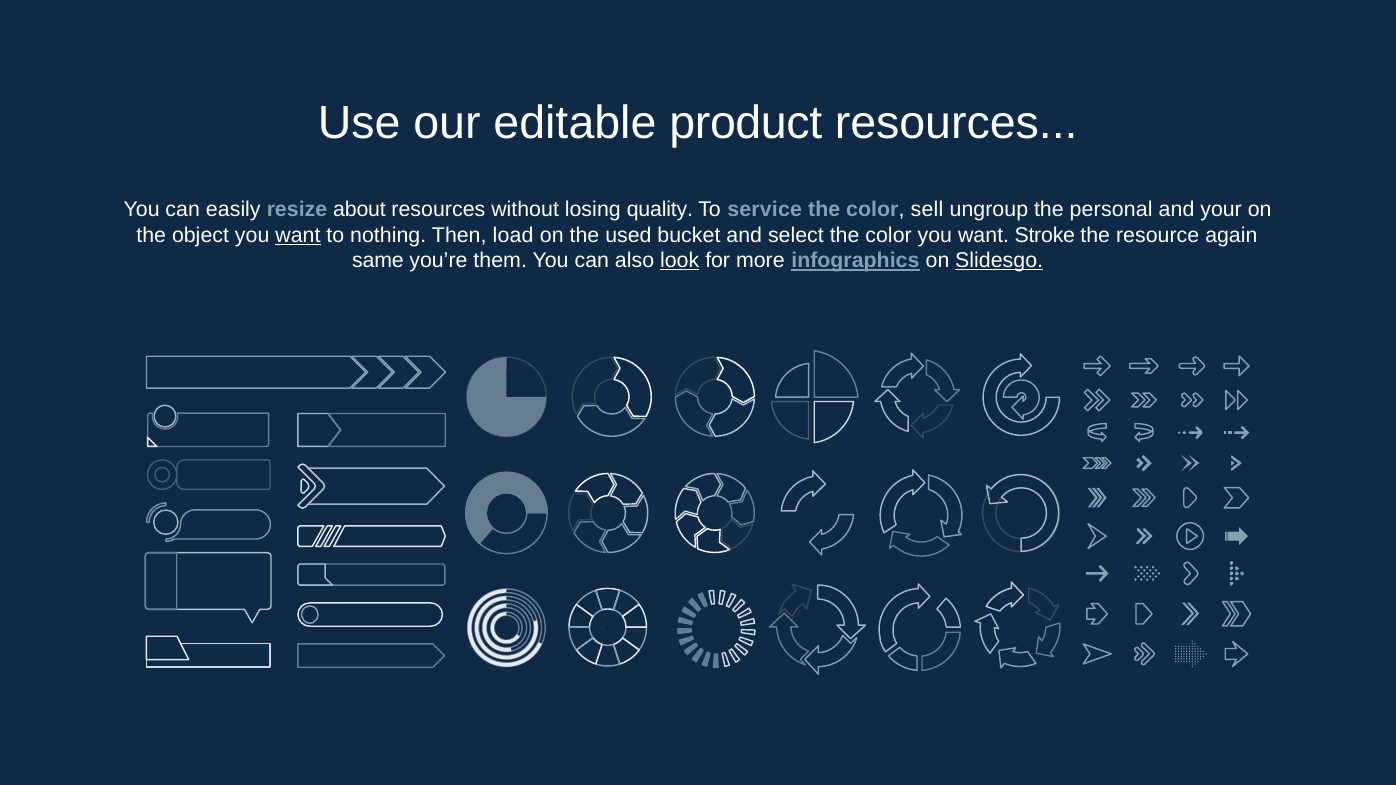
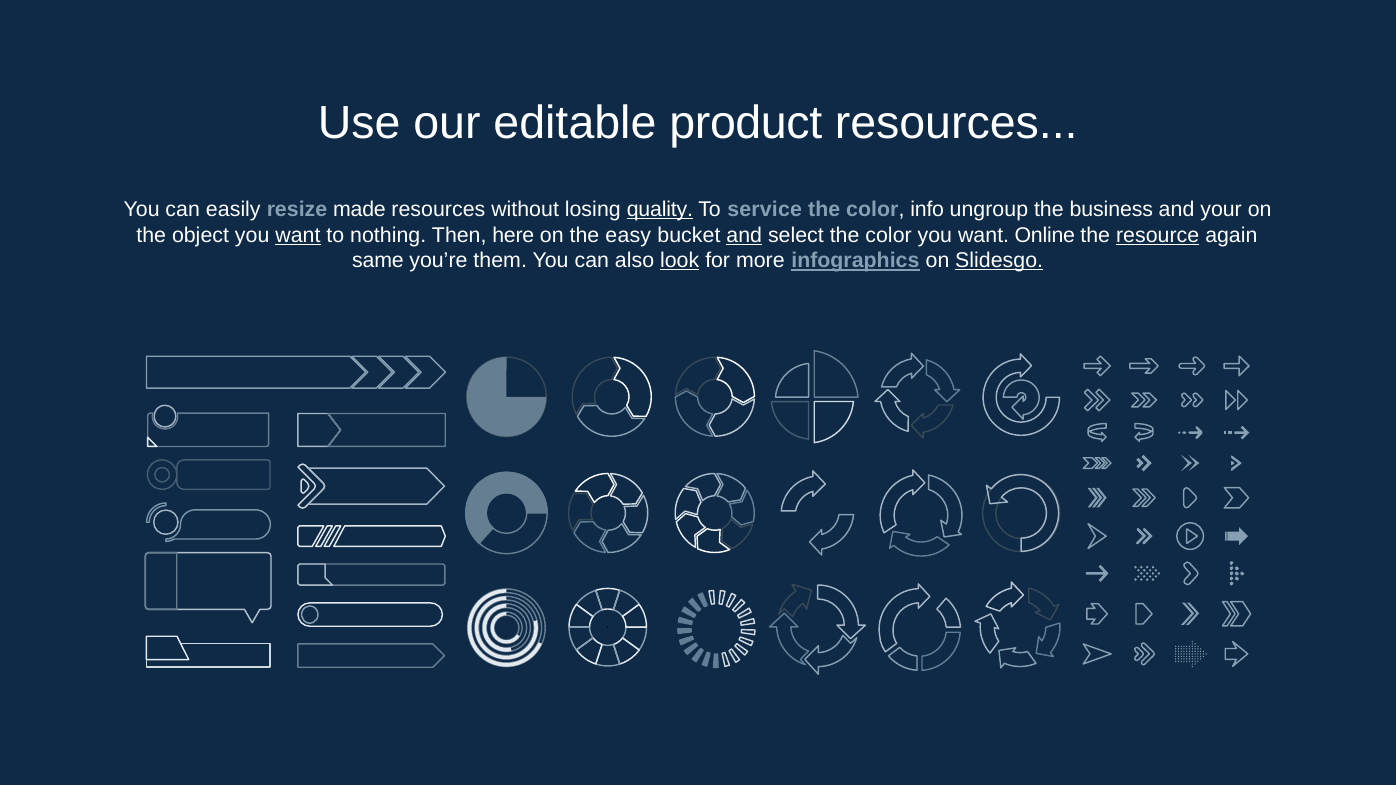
about: about -> made (359, 210)
quality underline: none -> present (660, 210)
sell: sell -> info (927, 210)
personal: personal -> business (1111, 210)
load: load -> here (513, 235)
used: used -> easy (628, 235)
and underline: none -> present (744, 235)
Stroke: Stroke -> Online (1045, 235)
resource underline: none -> present (1158, 235)
